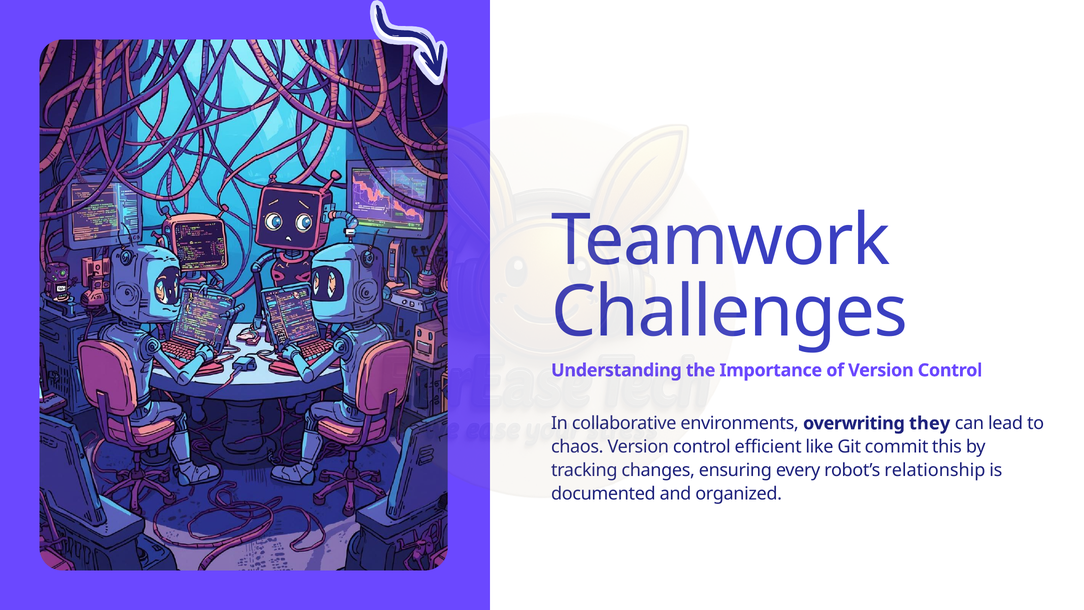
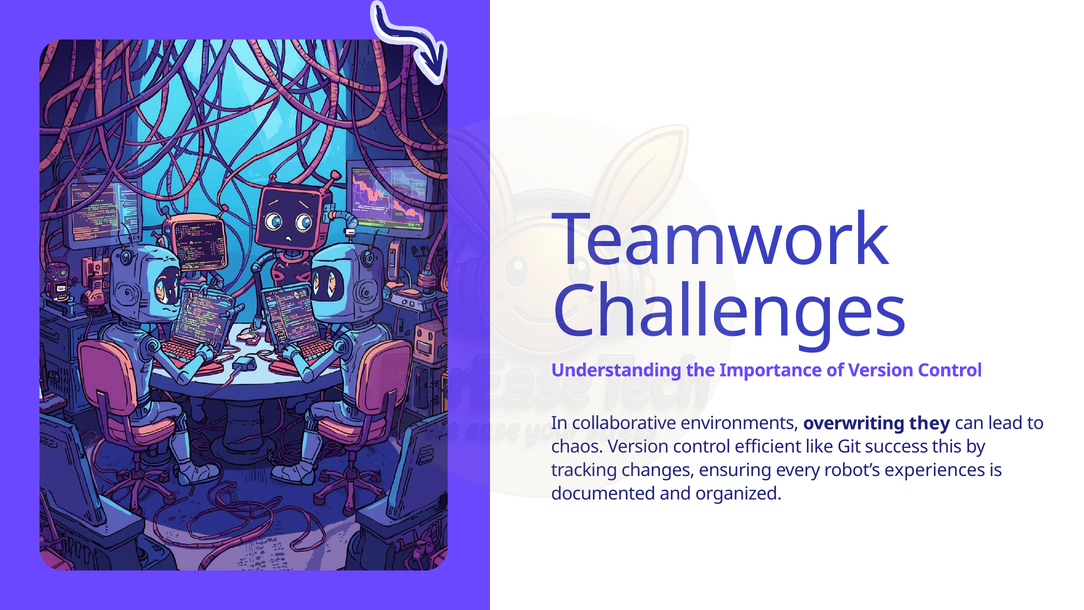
commit: commit -> success (897, 447)
relationship: relationship -> experiences (935, 470)
